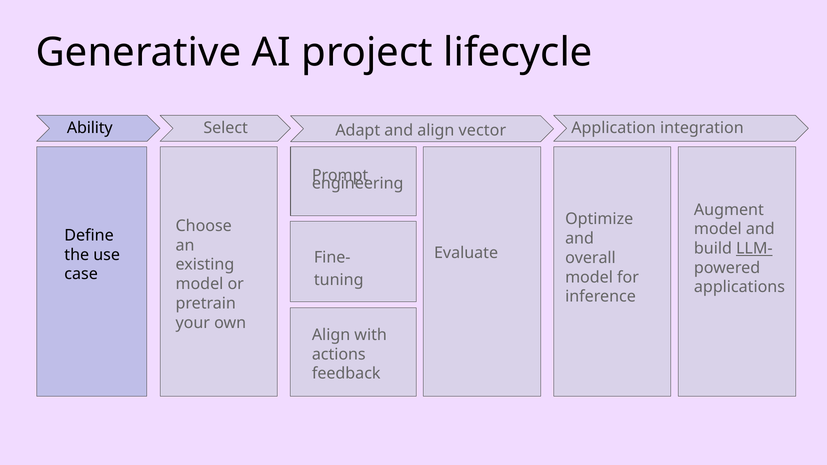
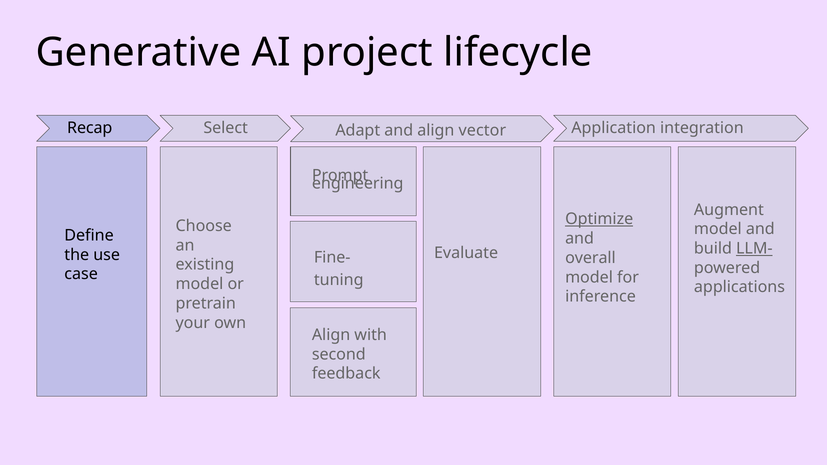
Ability: Ability -> Recap (90, 128)
Optimize underline: none -> present (599, 219)
actions: actions -> second (339, 354)
